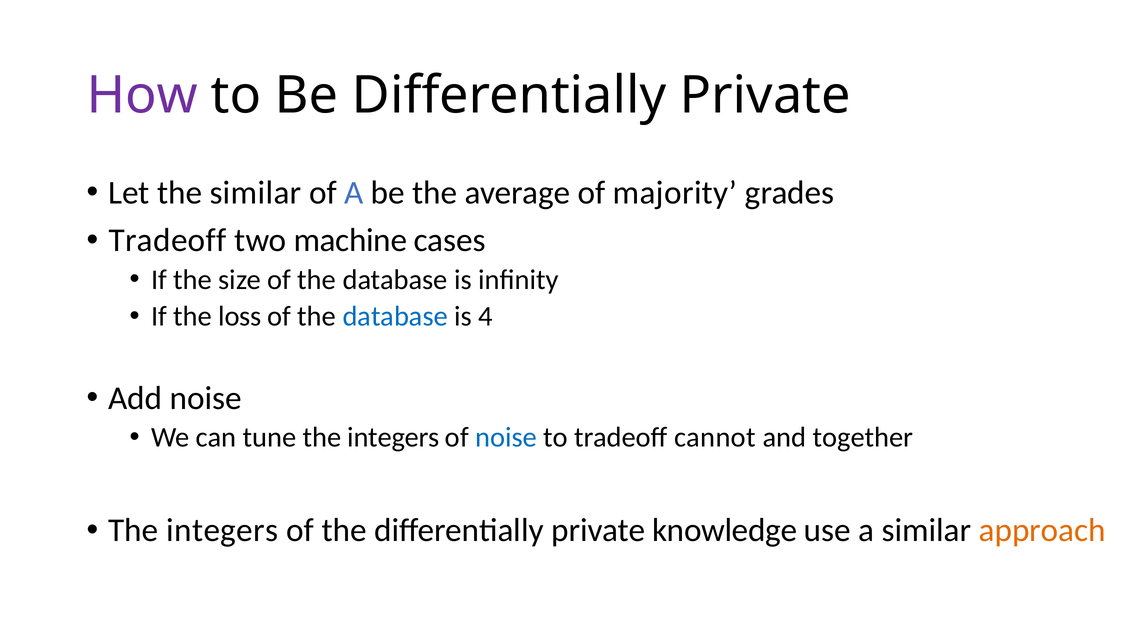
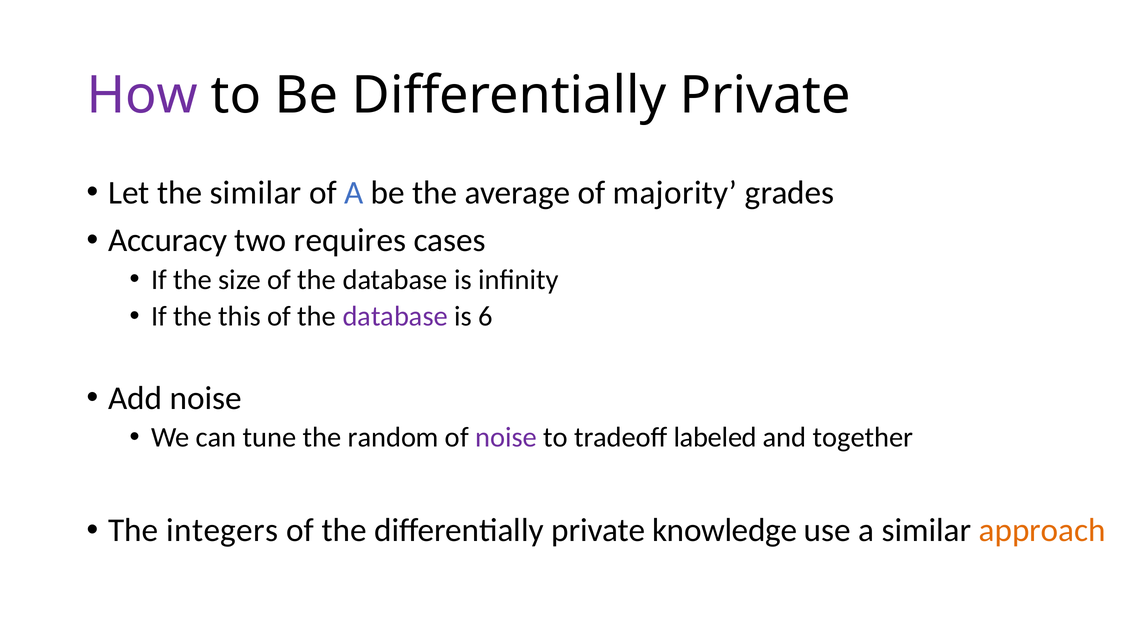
Tradeoff: Tradeoff -> Accuracy (168, 241)
machine: machine -> requires (350, 241)
loss: loss -> this (240, 317)
database colour: blue -> purple (395, 317)
4: 4 -> 6 (485, 317)
tune the integers: integers -> random (393, 438)
noise colour: blue -> purple (506, 438)
cannot: cannot -> labeled (715, 438)
